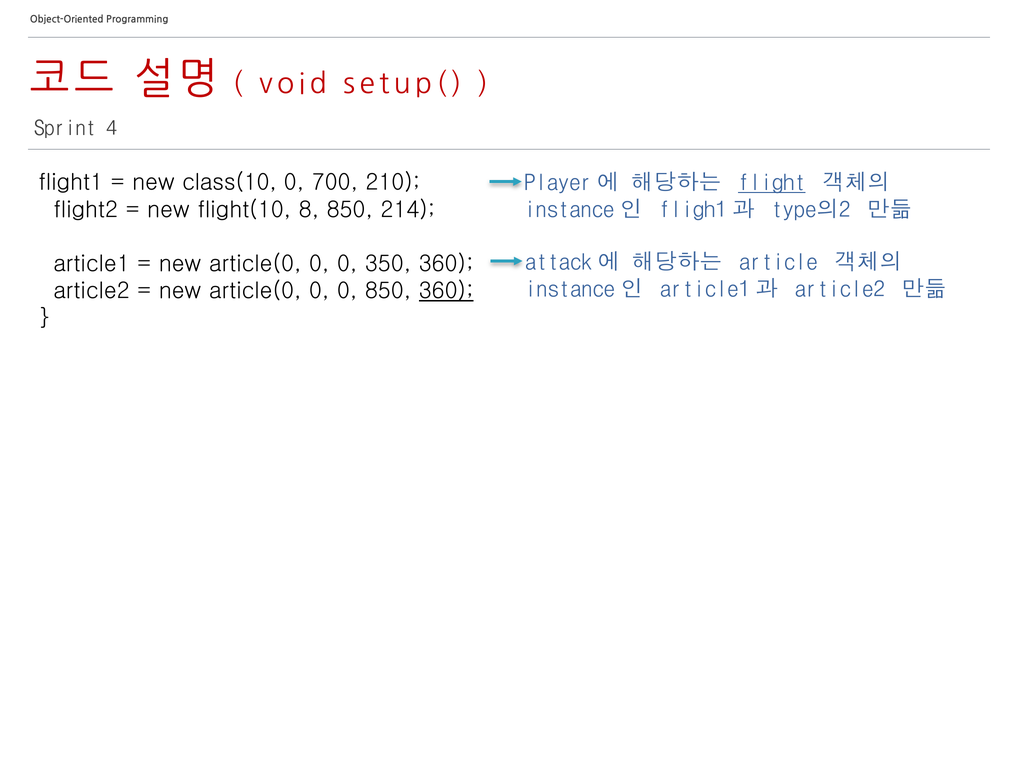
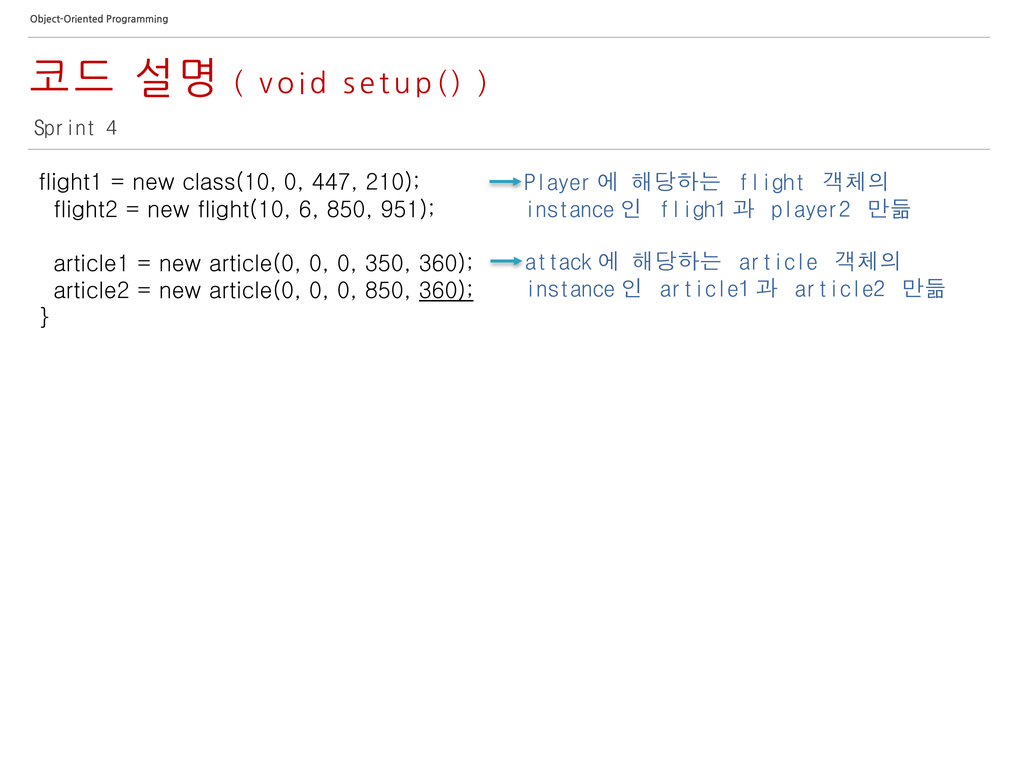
700: 700 -> 447 (335, 183)
flight underline: present -> none (772, 183)
8: 8 -> 6 (309, 210)
214: 214 -> 951 (408, 210)
type의2: type의2 -> player2 (811, 210)
